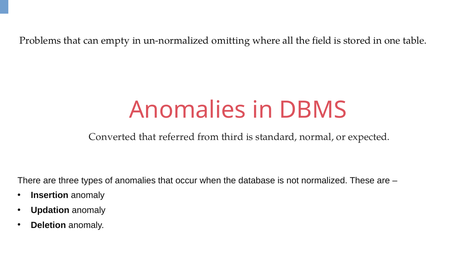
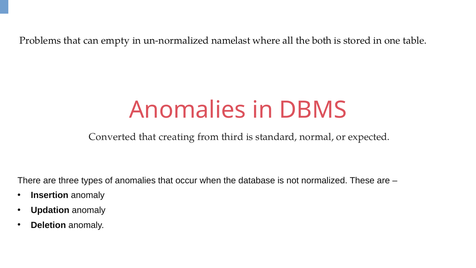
omitting: omitting -> namelast (231, 40)
field: field -> both (322, 40)
referred: referred -> creating (177, 137)
